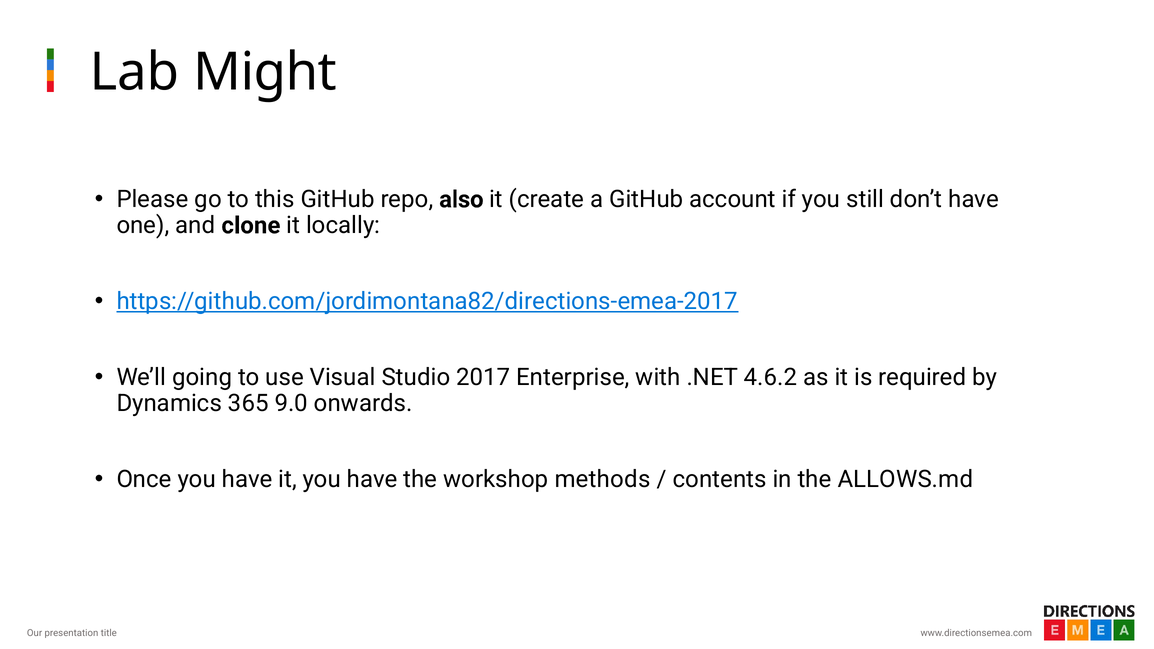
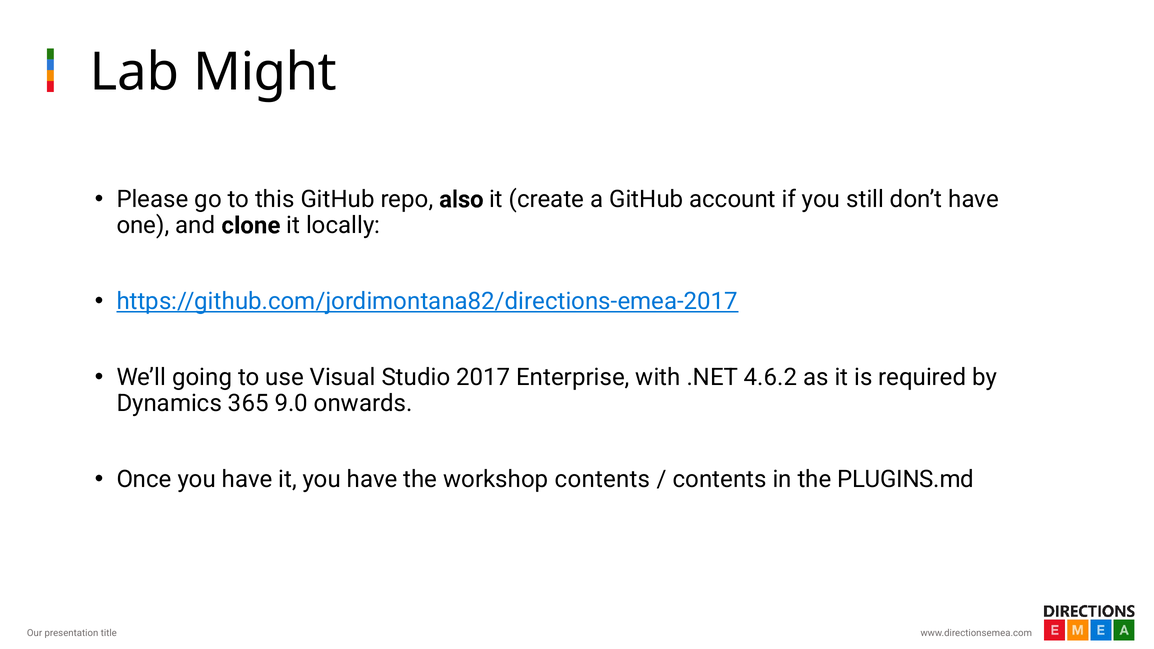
workshop methods: methods -> contents (603, 479)
ALLOWS.md: ALLOWS.md -> PLUGINS.md (906, 479)
